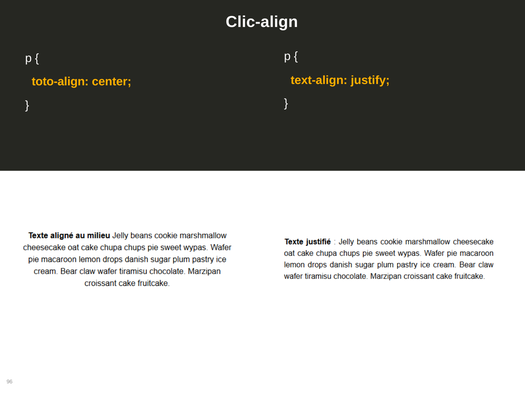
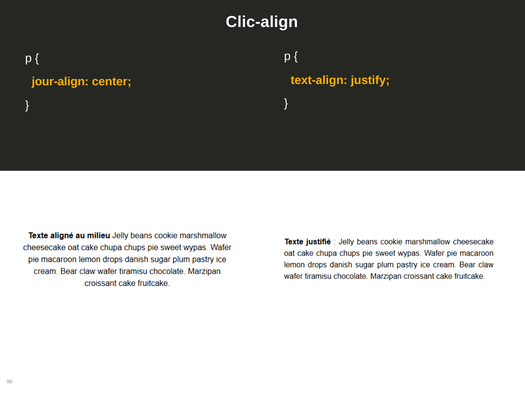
toto-align: toto-align -> jour-align (60, 81)
